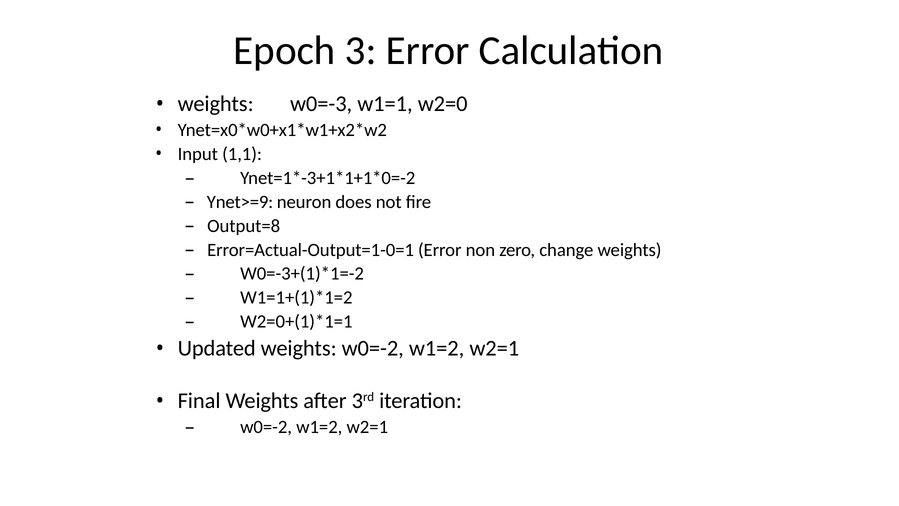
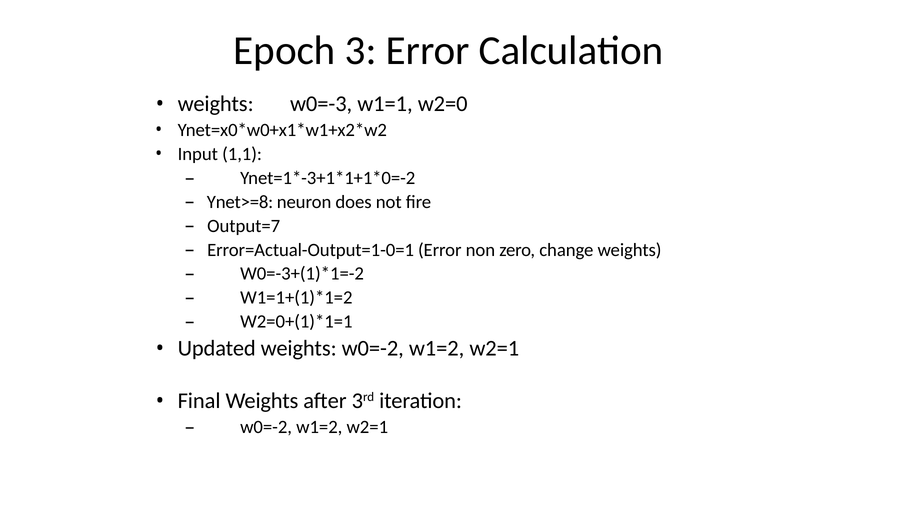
Ynet>=9: Ynet>=9 -> Ynet>=8 (240, 202)
Output=8: Output=8 -> Output=7 (244, 226)
